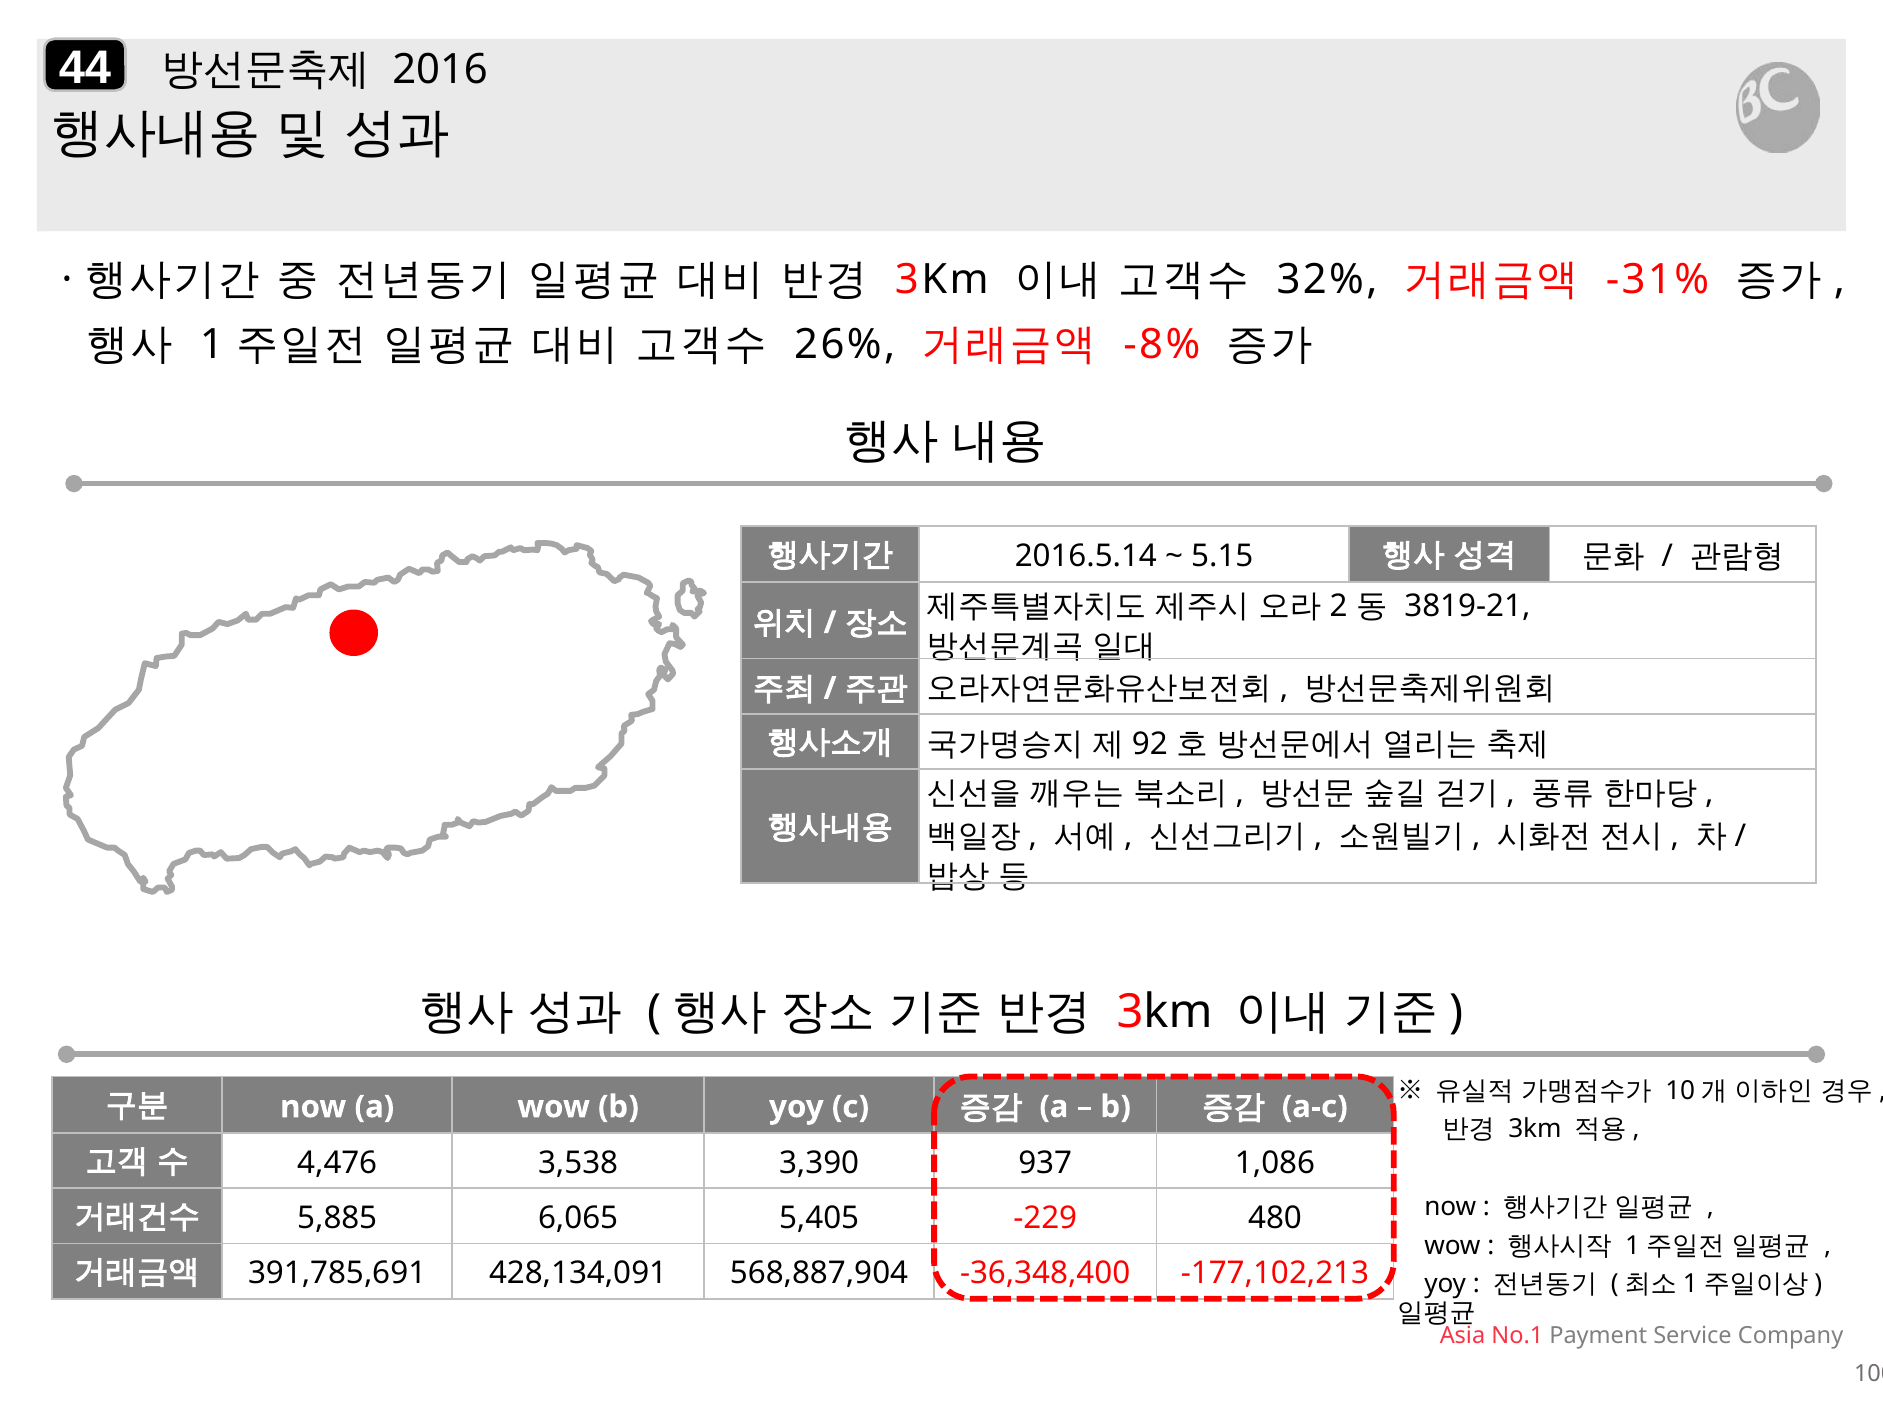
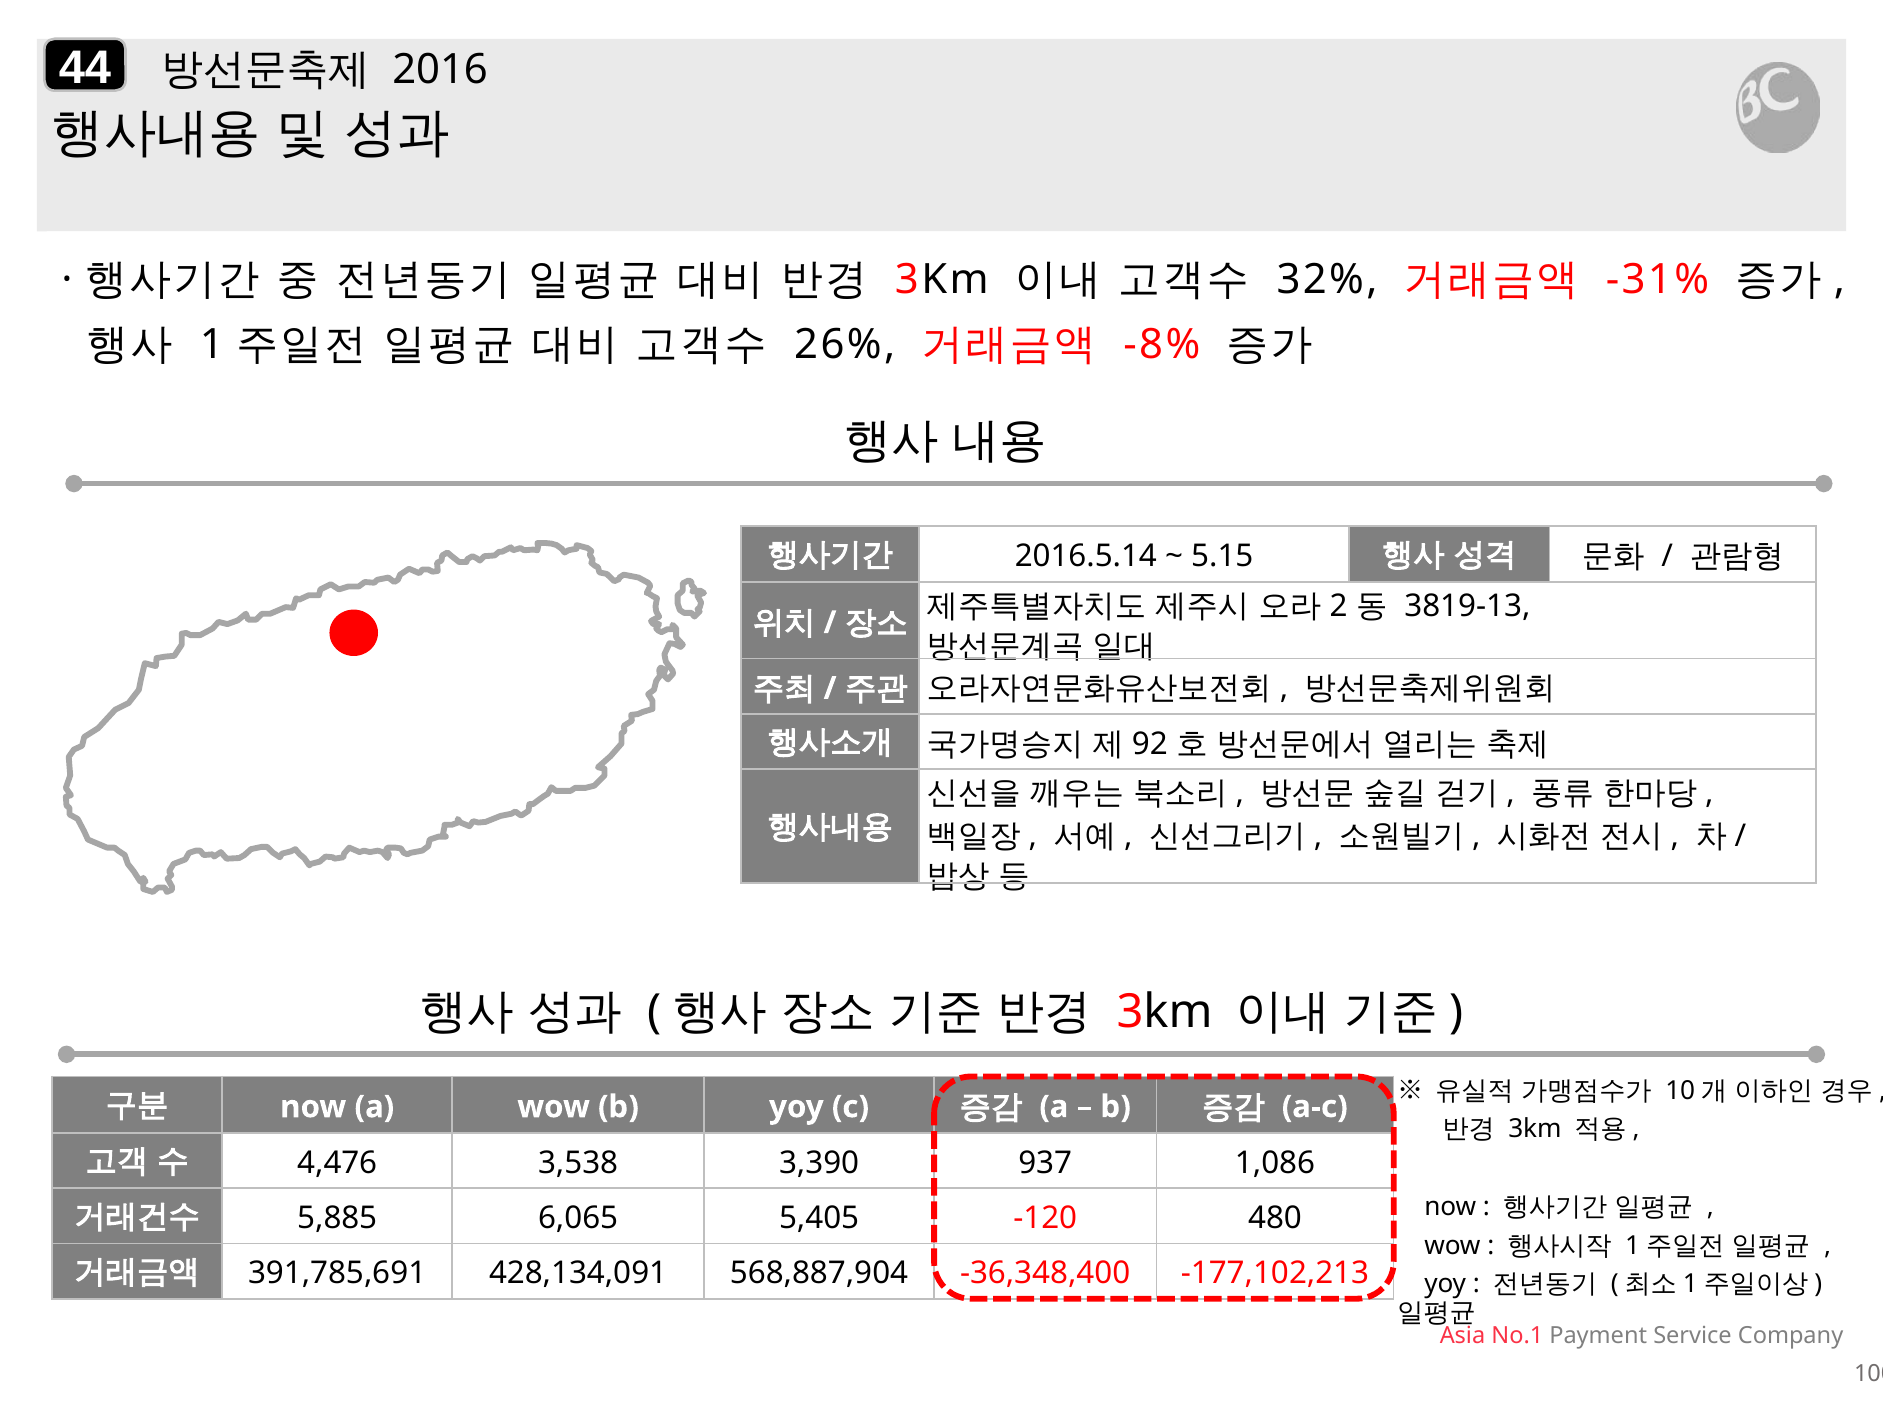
3819-21: 3819-21 -> 3819-13 (1467, 606)
-229: -229 -> -120 (1045, 1218)
